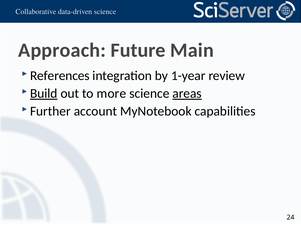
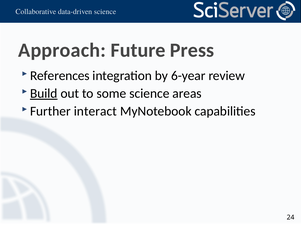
Main: Main -> Press (192, 50)
1-year: 1-year -> 6-year (188, 76)
more: more -> some (111, 93)
areas underline: present -> none (187, 93)
account: account -> interact (95, 111)
